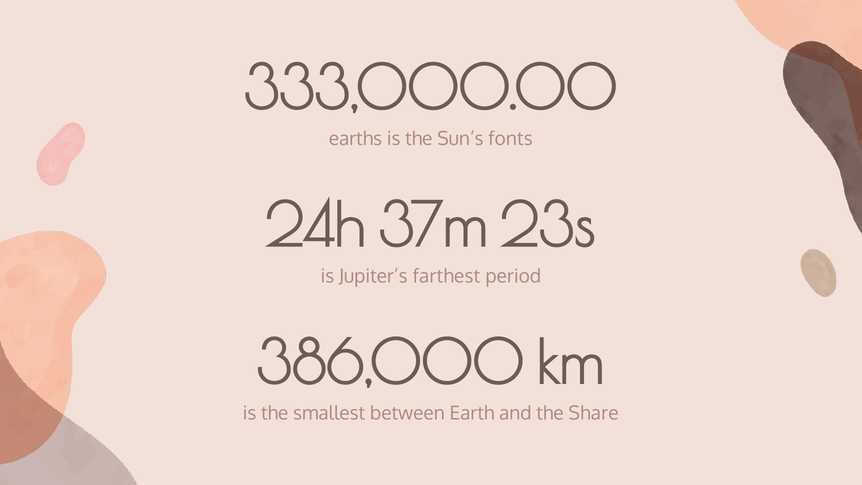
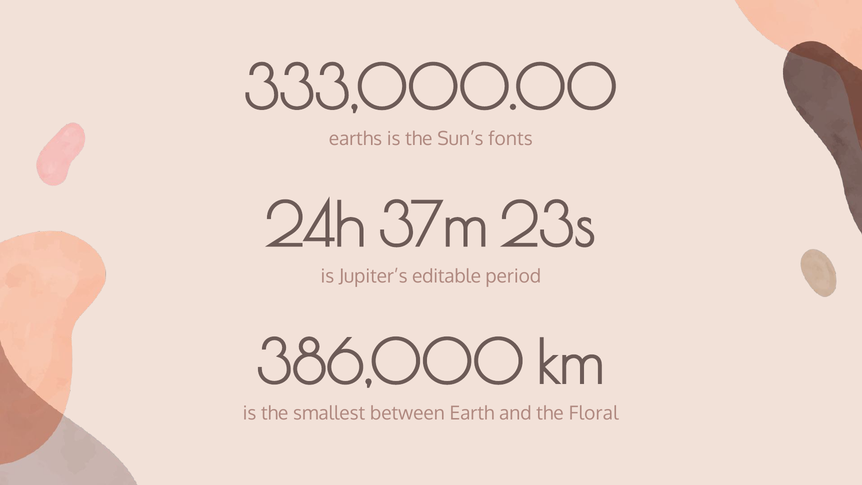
farthest: farthest -> editable (447, 276)
Share: Share -> Floral (594, 413)
